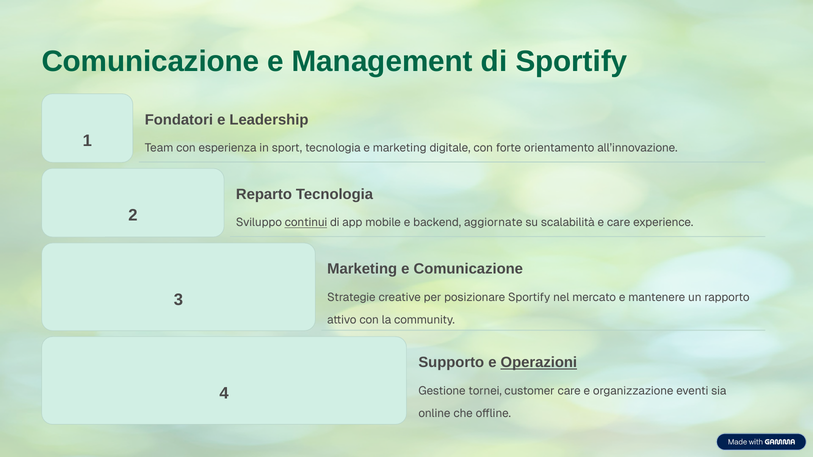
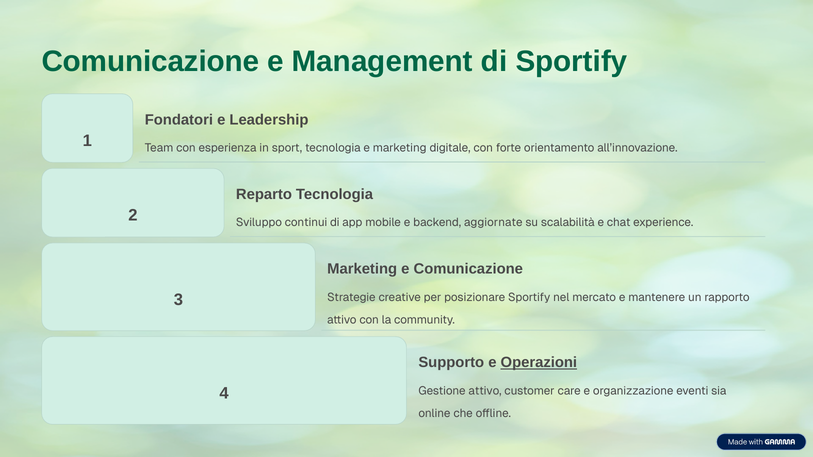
continui underline: present -> none (306, 223)
e care: care -> chat (619, 223)
Gestione tornei: tornei -> attivo (485, 391)
